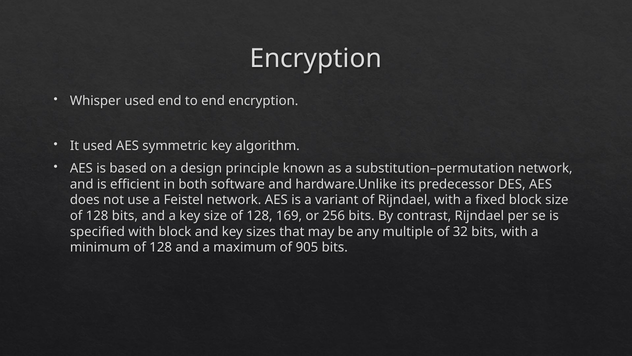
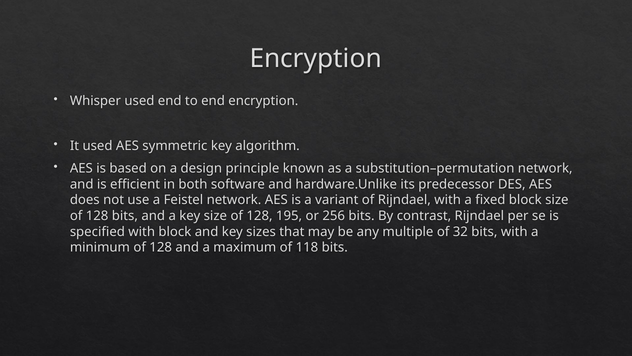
169: 169 -> 195 (289, 216)
905: 905 -> 118 (307, 247)
